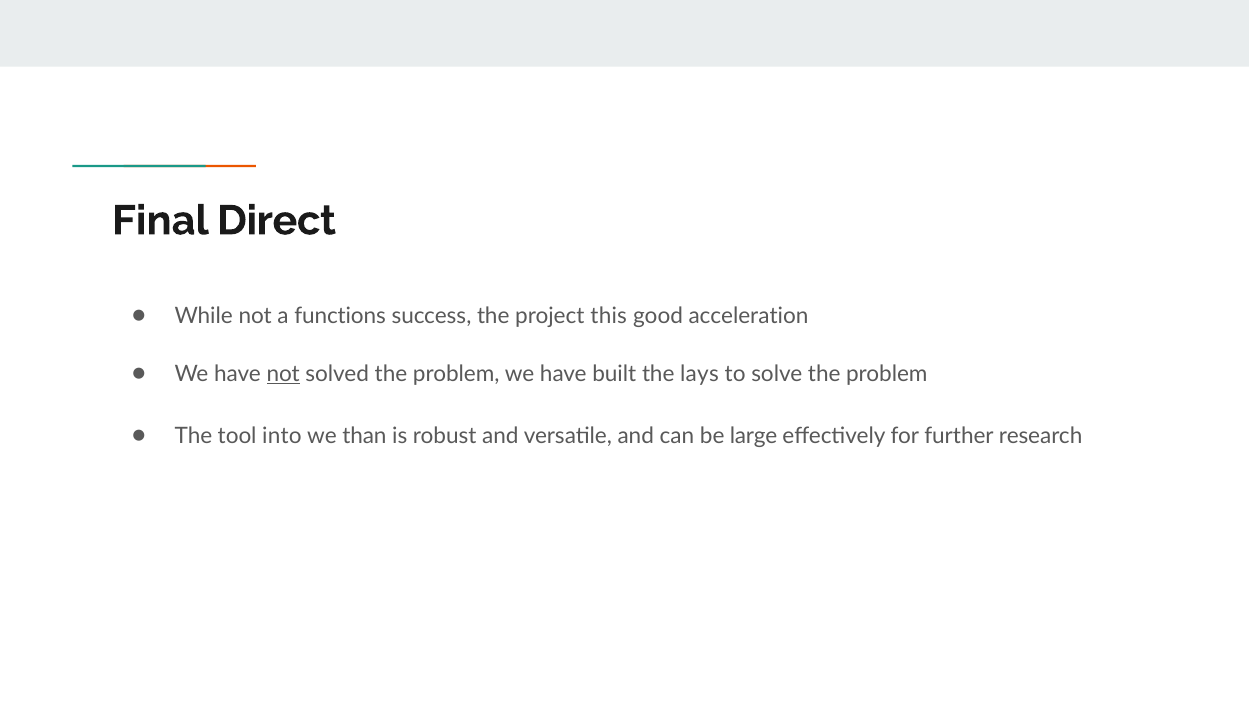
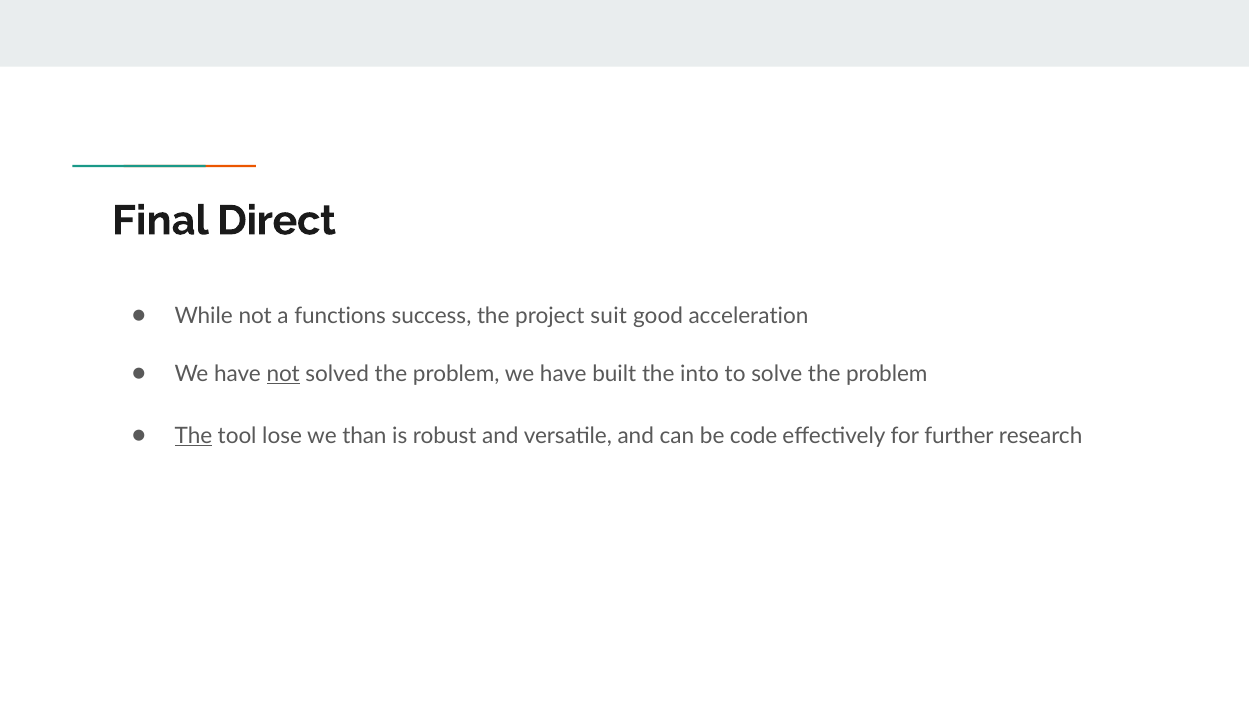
this: this -> suit (609, 316)
lays: lays -> into (700, 373)
The underline: none -> present (193, 435)
into: into -> lose (282, 435)
large: large -> code (754, 435)
